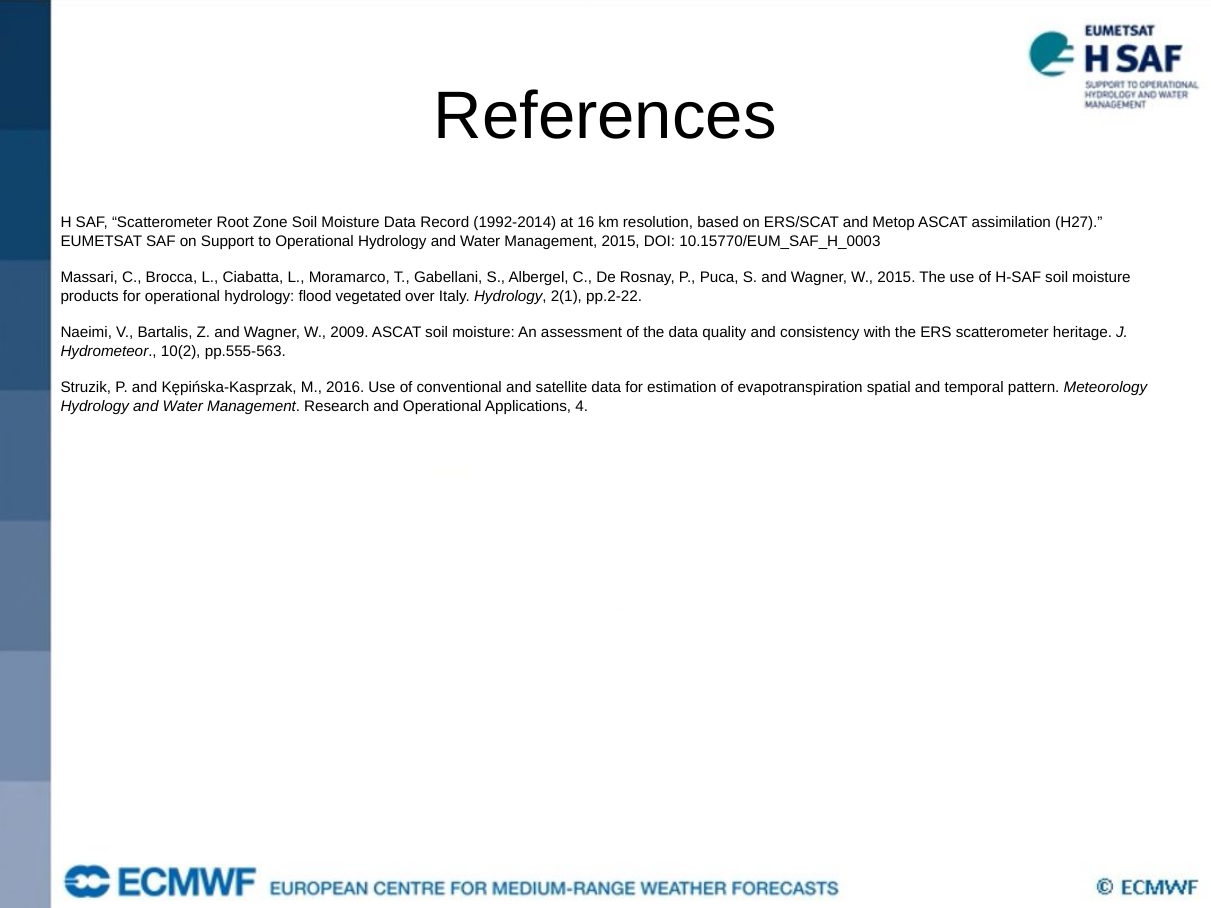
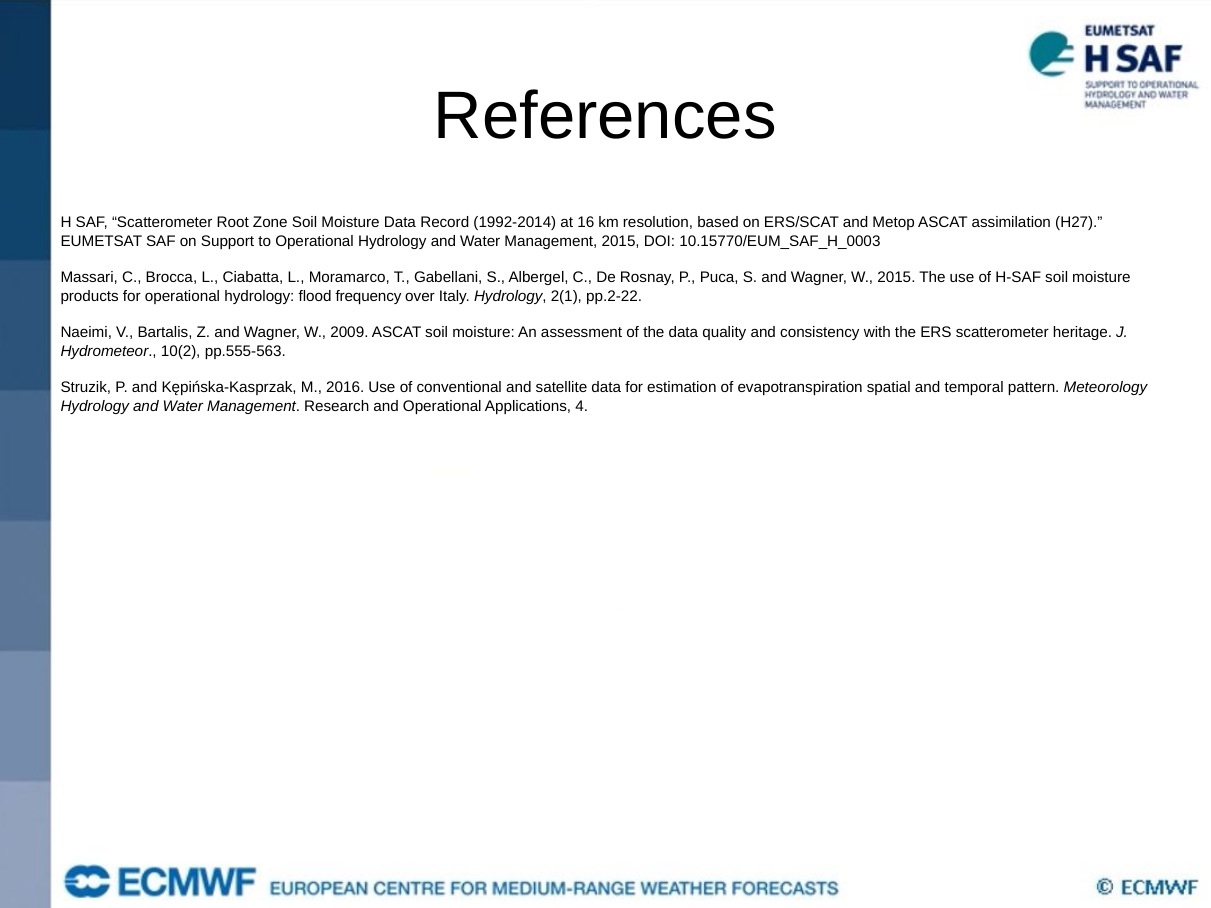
vegetated: vegetated -> frequency (369, 296)
